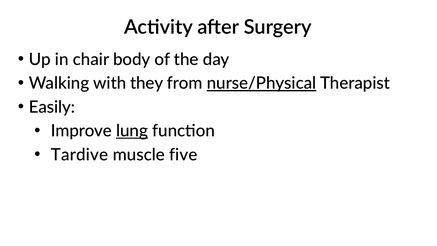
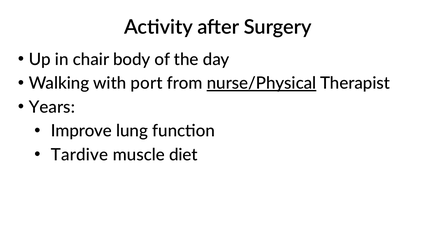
they: they -> port (147, 83)
Easily: Easily -> Years (52, 107)
lung underline: present -> none (132, 131)
five: five -> diet (183, 155)
